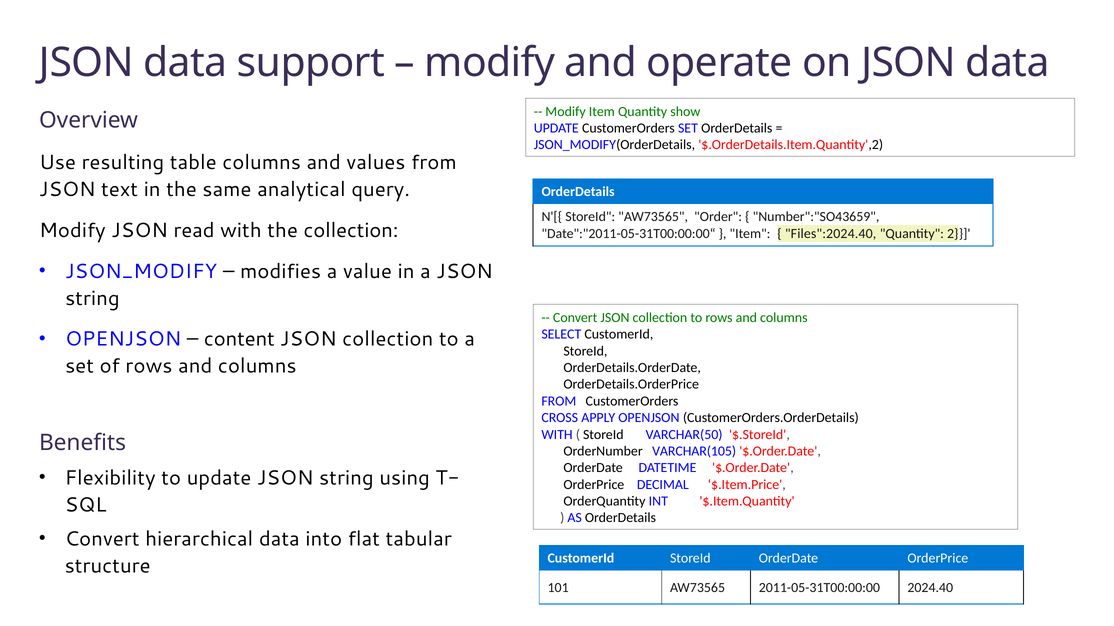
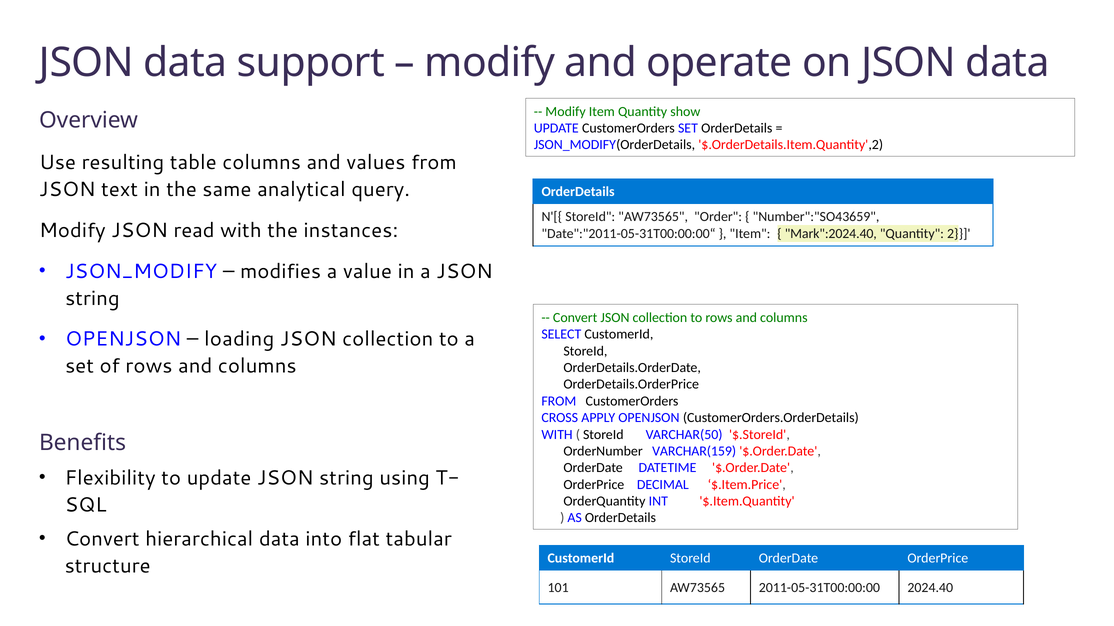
the collection: collection -> instances (351, 231)
Files":2024.40: Files":2024.40 -> Mark":2024.40 (831, 234)
content: content -> loading (239, 340)
VARCHAR(105: VARCHAR(105 -> VARCHAR(159 (694, 452)
